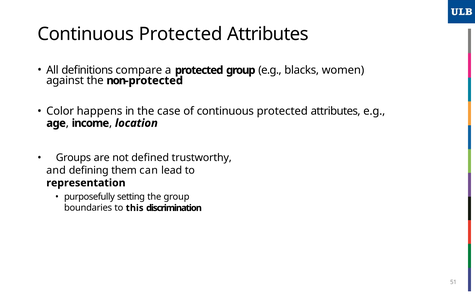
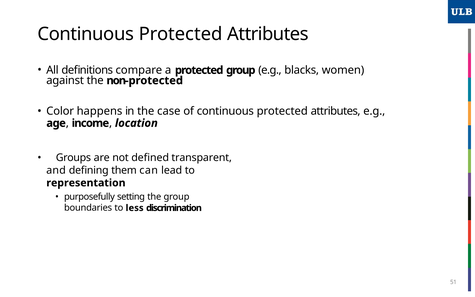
trustworthy: trustworthy -> transparent (202, 158)
this: this -> less (135, 208)
